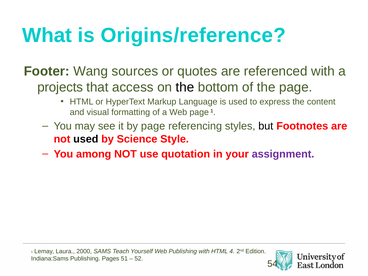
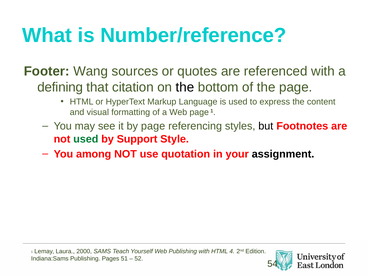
Origins/reference: Origins/reference -> Number/reference (193, 35)
projects: projects -> defining (60, 87)
access: access -> citation (133, 87)
used colour: black -> green (86, 139)
Science: Science -> Support (137, 139)
assignment colour: purple -> black (283, 154)
